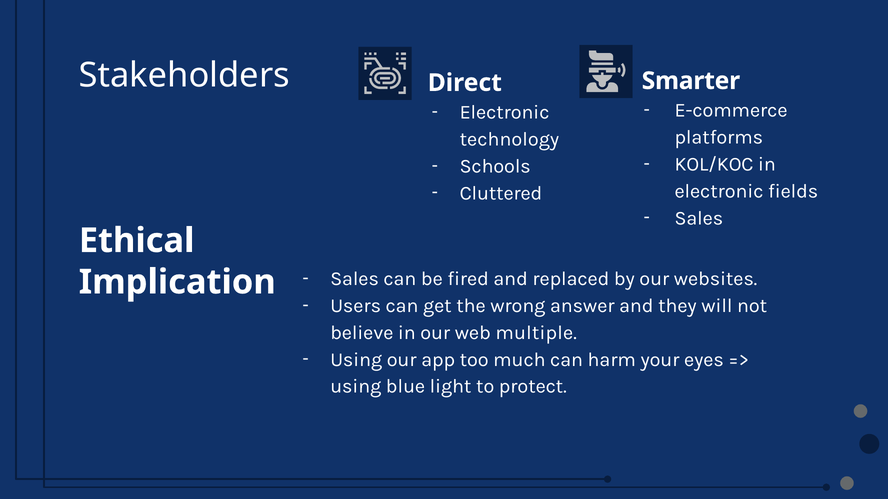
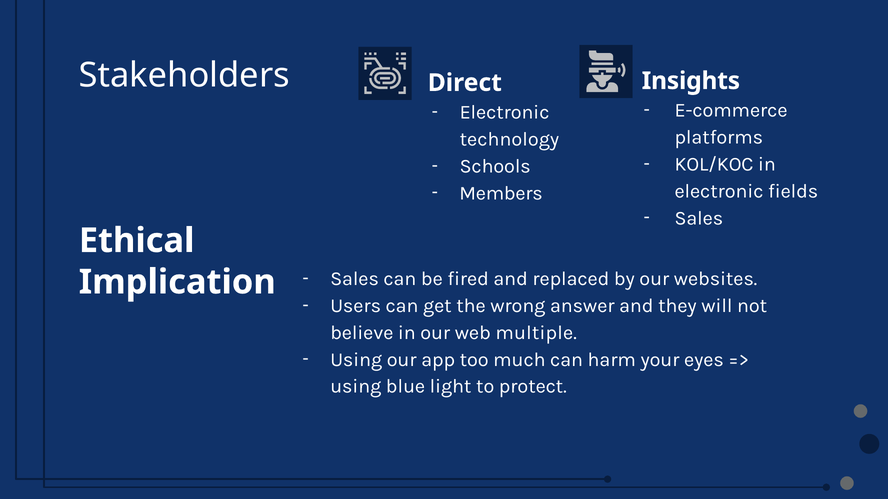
Smarter: Smarter -> Insights (691, 81)
Cluttered: Cluttered -> Members (501, 193)
